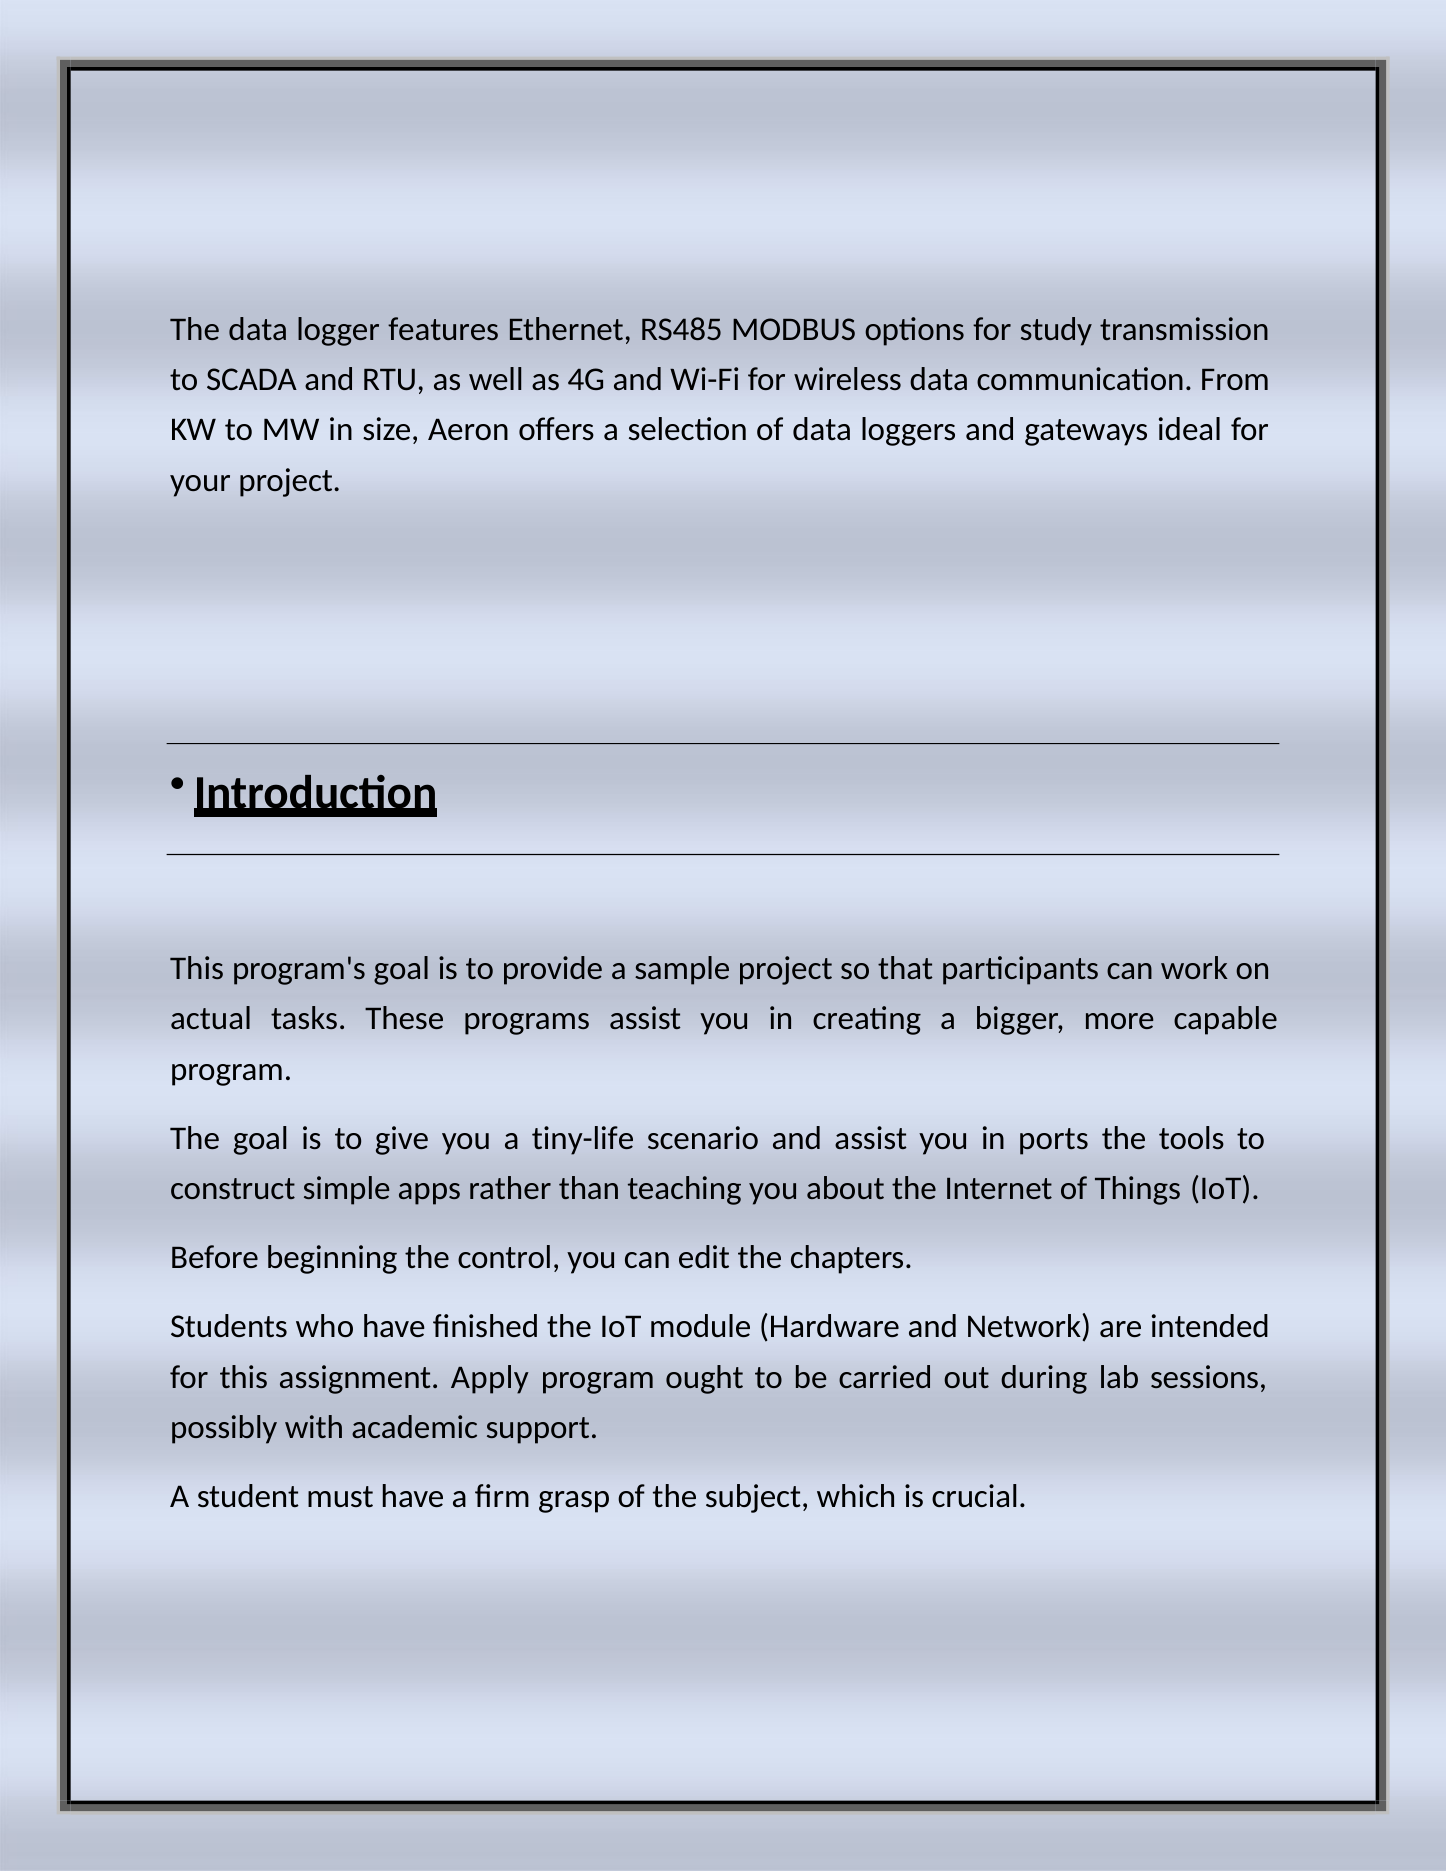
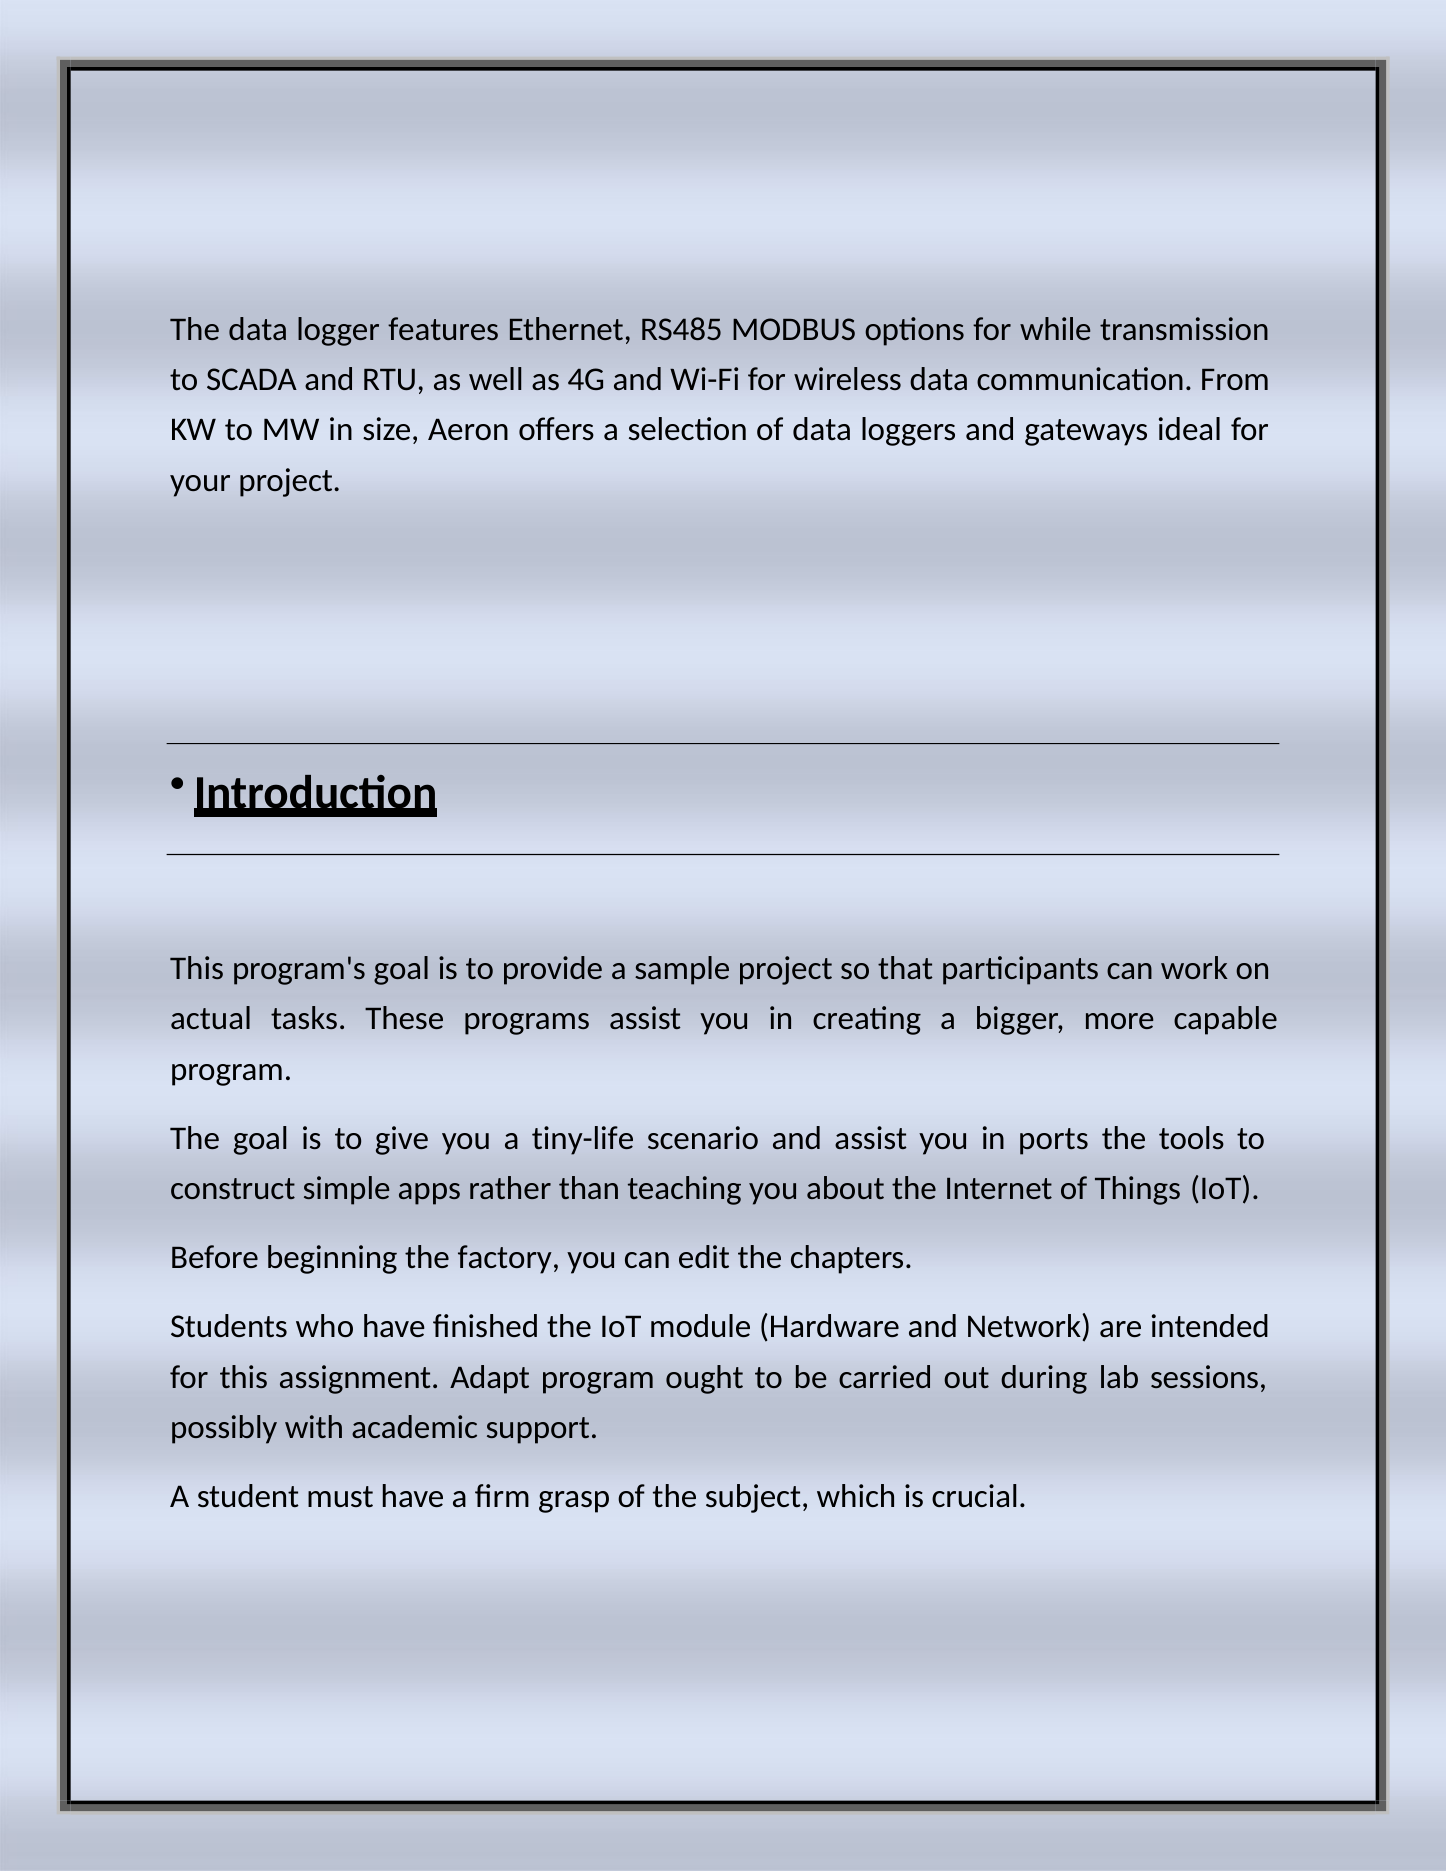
study: study -> while (1056, 329)
control: control -> factory (509, 1258)
Apply: Apply -> Adapt (490, 1377)
